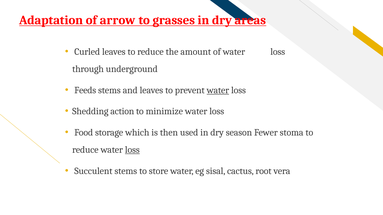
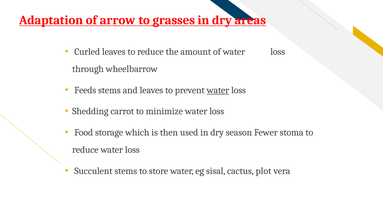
underground: underground -> wheelbarrow (132, 69)
action: action -> carrot (122, 112)
loss underline: present -> none (132, 150)
root: root -> plot (263, 171)
